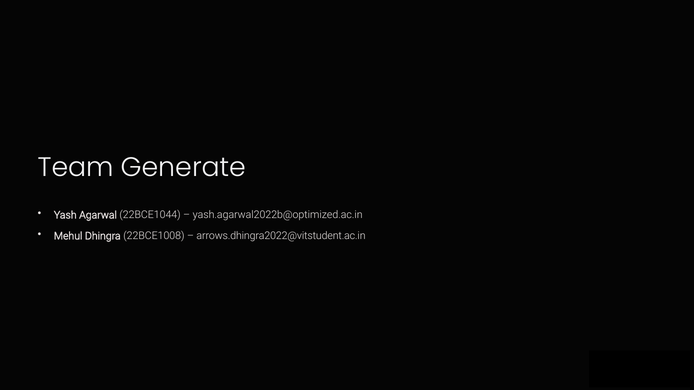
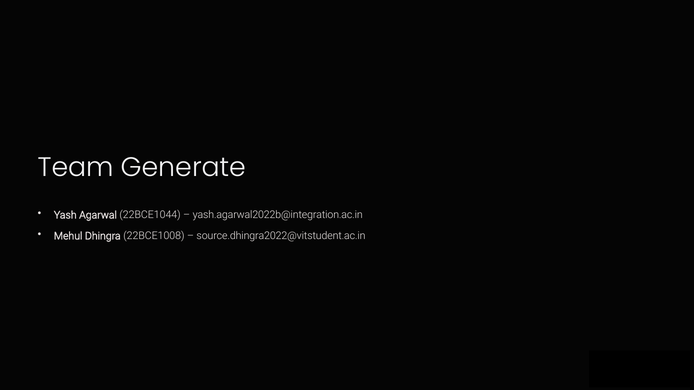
yash.agarwal2022b@optimized.ac.in: yash.agarwal2022b@optimized.ac.in -> yash.agarwal2022b@integration.ac.in (278, 215)
arrows.dhingra2022@vitstudent.ac.in: arrows.dhingra2022@vitstudent.ac.in -> source.dhingra2022@vitstudent.ac.in (281, 236)
